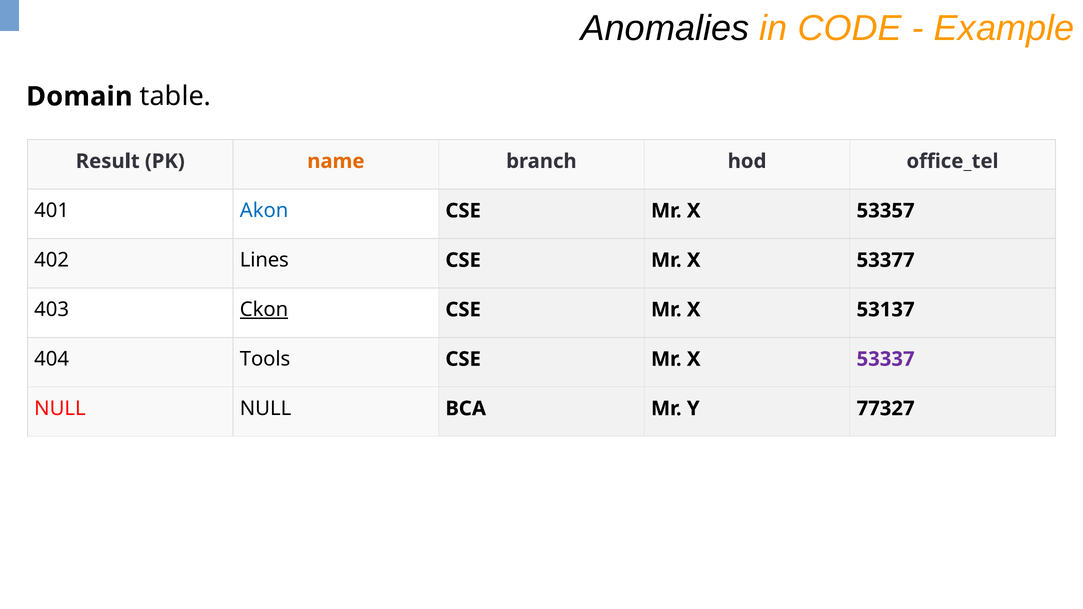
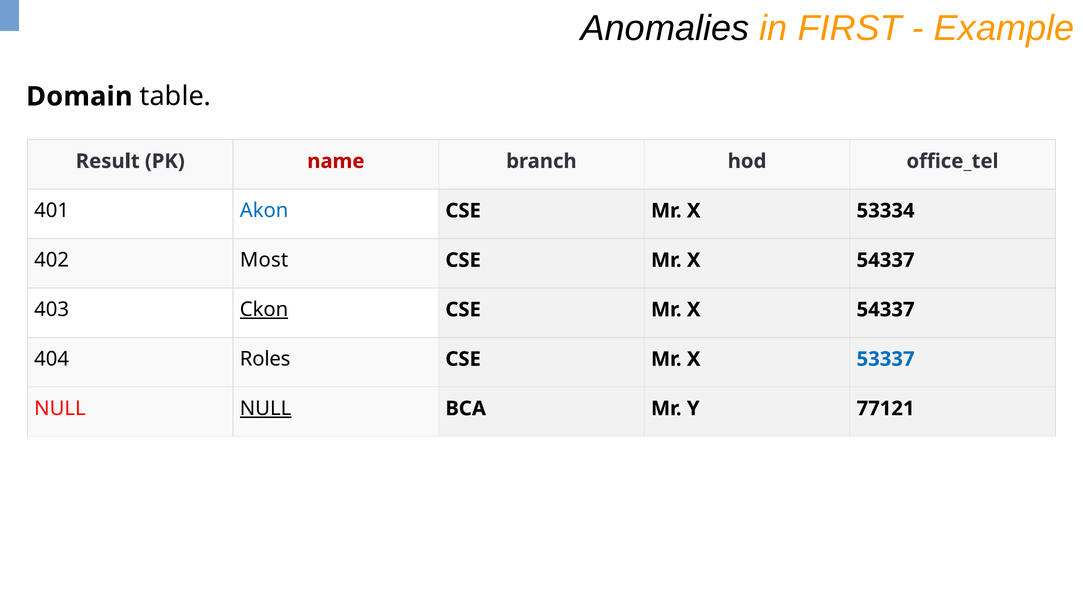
CODE: CODE -> FIRST (850, 28)
name colour: orange -> red (336, 161)
53357: 53357 -> 53334 (886, 211)
Lines: Lines -> Most (264, 260)
53377: 53377 -> 54337 (886, 260)
53137: 53137 -> 54337 (886, 310)
Tools: Tools -> Roles (265, 359)
53337 colour: purple -> blue (886, 359)
NULL underline: none -> present (266, 409)
77327: 77327 -> 77121 (886, 409)
